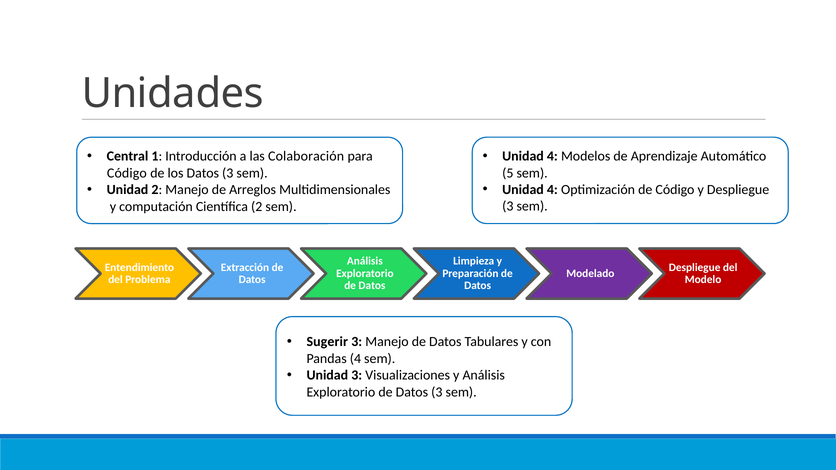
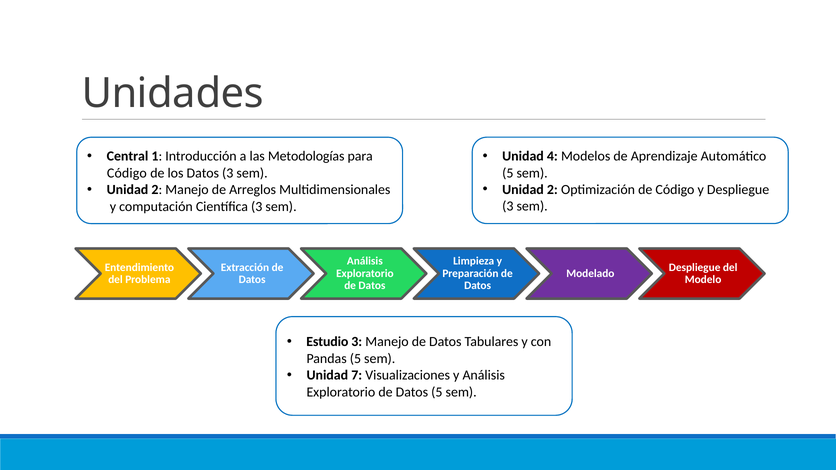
Colaboración: Colaboración -> Metodologías (306, 156)
4: 4 -> 2 (552, 190)
Científica 2: 2 -> 3 (257, 207)
Sugerir: Sugerir -> Estudio (327, 342)
Pandas 4: 4 -> 5 (355, 359)
Unidad 3: 3 -> 7 (357, 375)
de Datos 3: 3 -> 5 (437, 392)
